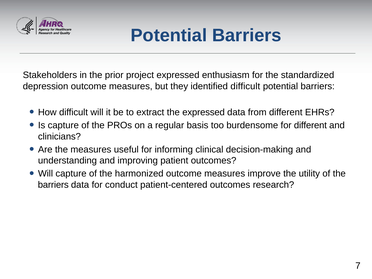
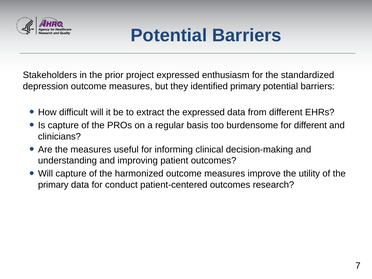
identified difficult: difficult -> primary (245, 86)
barriers: barriers -> primary (53, 185)
